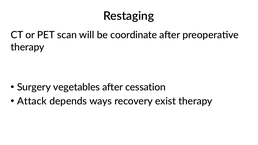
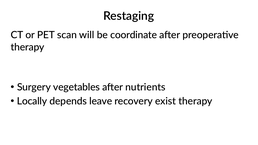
cessation: cessation -> nutrients (145, 87)
Attack: Attack -> Locally (32, 101)
ways: ways -> leave (101, 101)
